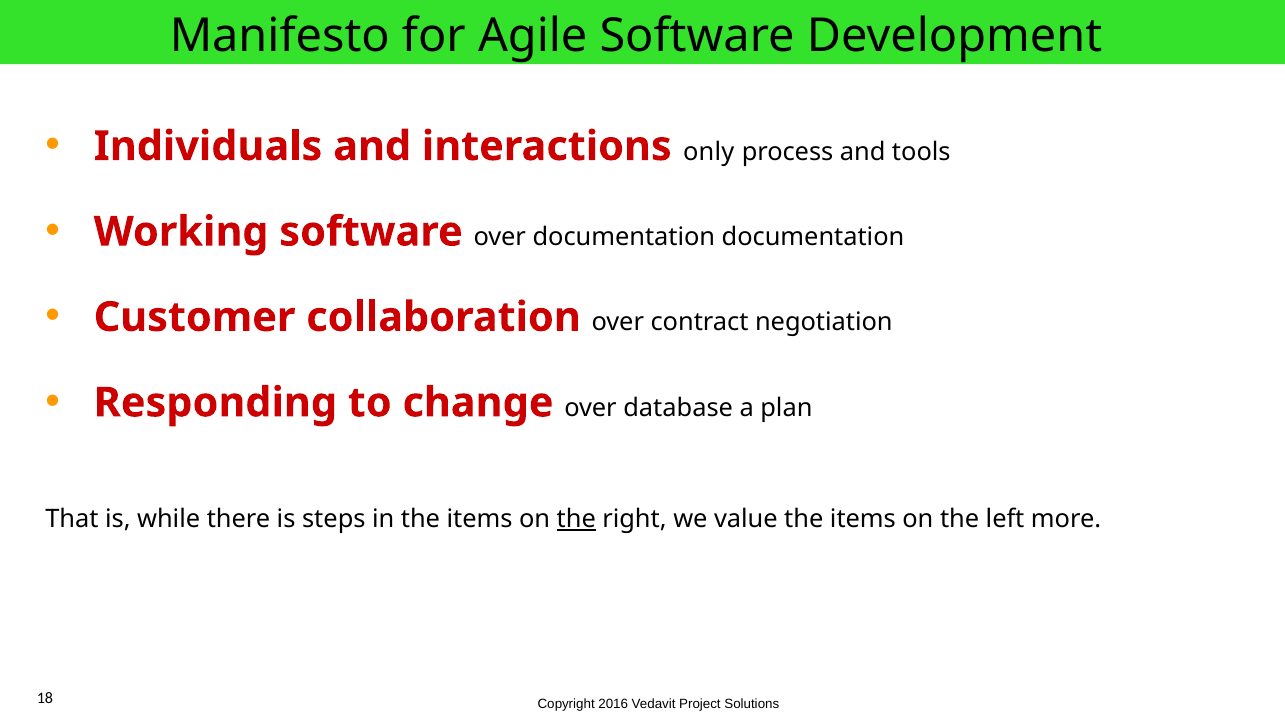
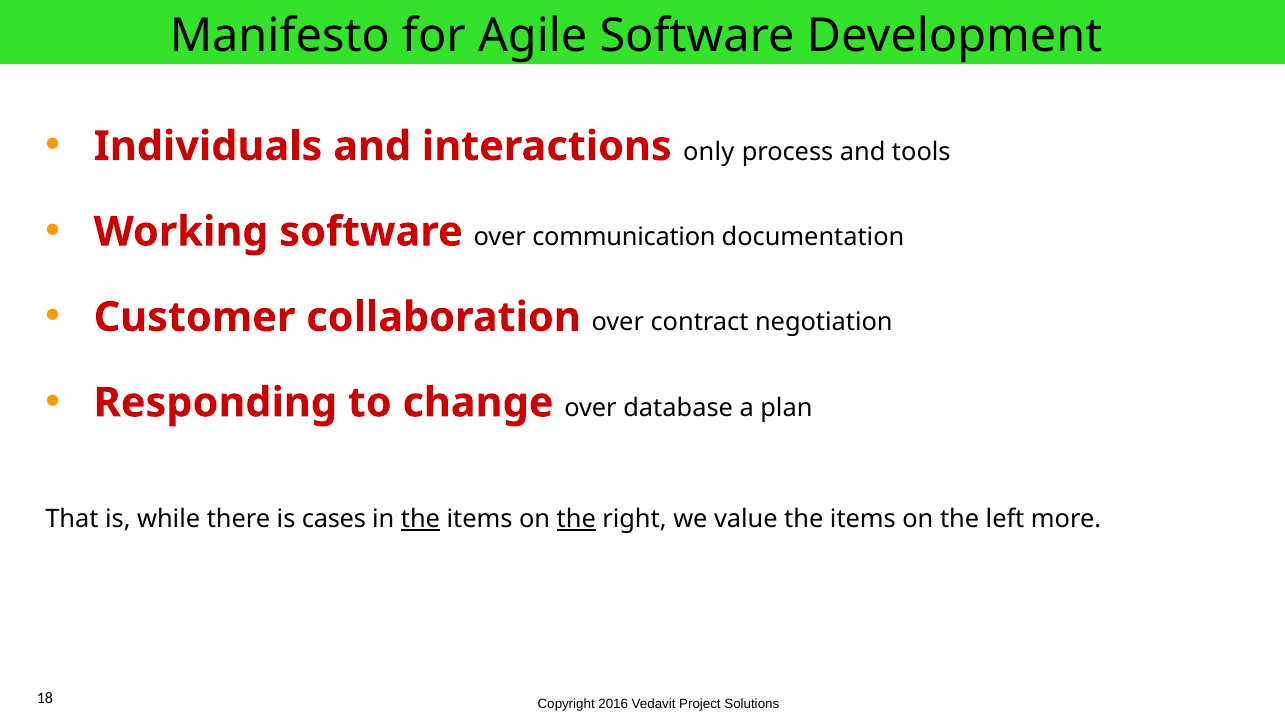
over documentation: documentation -> communication (624, 237)
steps: steps -> cases (334, 519)
the underline: none -> present (421, 519)
